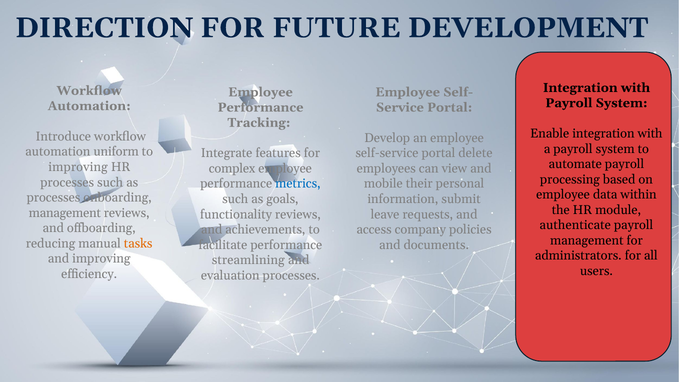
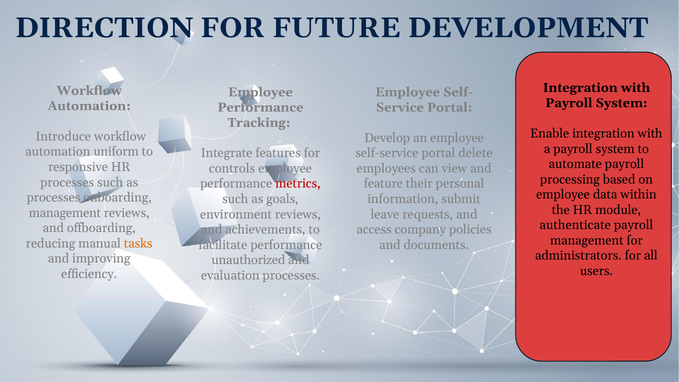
improving: improving -> responsive (78, 167)
complex: complex -> controls (232, 168)
metrics colour: blue -> red (298, 184)
mobile: mobile -> feature (383, 184)
functionality: functionality -> environment (236, 214)
streamlining: streamlining -> unauthorized (248, 260)
